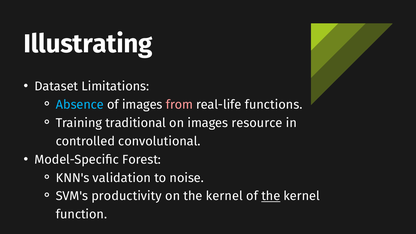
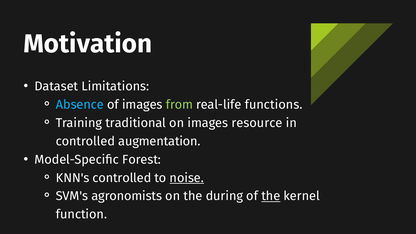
Illustrating: Illustrating -> Motivation (88, 44)
from colour: pink -> light green (179, 105)
convolutional: convolutional -> augmentation (159, 141)
KNN's validation: validation -> controlled (122, 178)
noise underline: none -> present (187, 178)
productivity: productivity -> agronomists (127, 196)
on the kernel: kernel -> during (224, 196)
